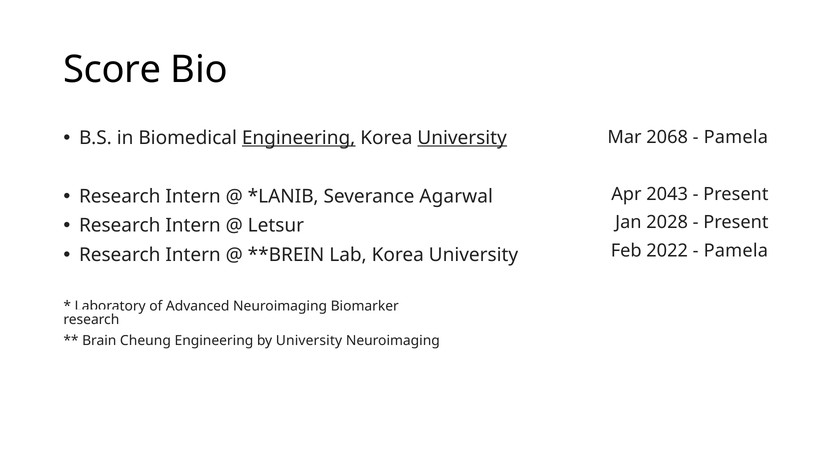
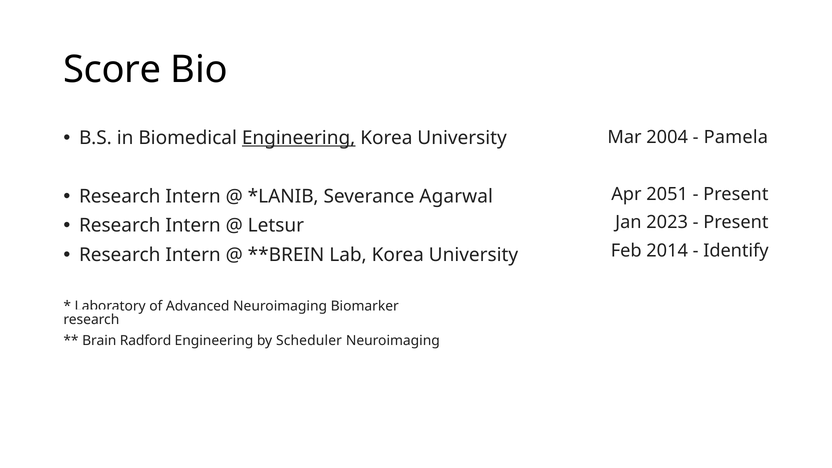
University underline: present -> none (462, 138)
2068: 2068 -> 2004 (667, 137)
2043: 2043 -> 2051 (667, 194)
2028: 2028 -> 2023 (667, 222)
2022: 2022 -> 2014 (667, 251)
Pamela: Pamela -> Identify (736, 251)
Cheung: Cheung -> Radford (146, 341)
by University: University -> Scheduler (309, 341)
